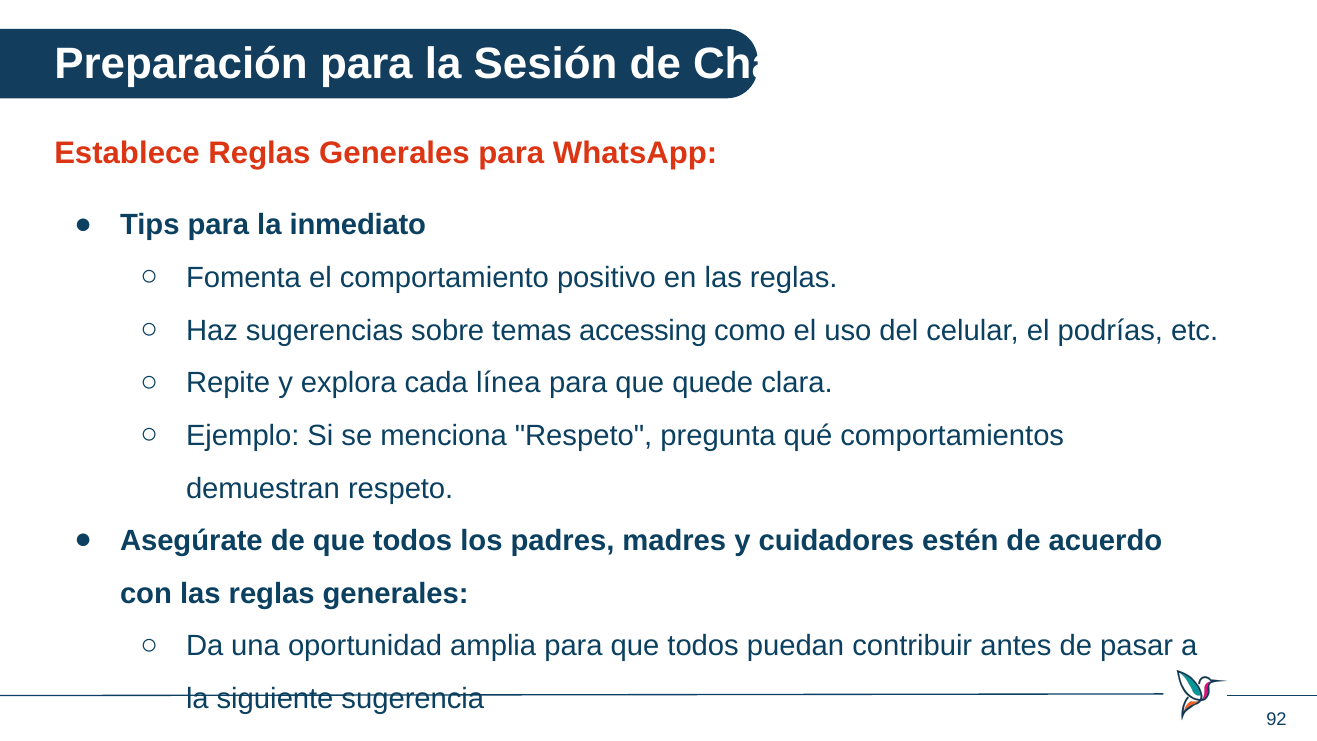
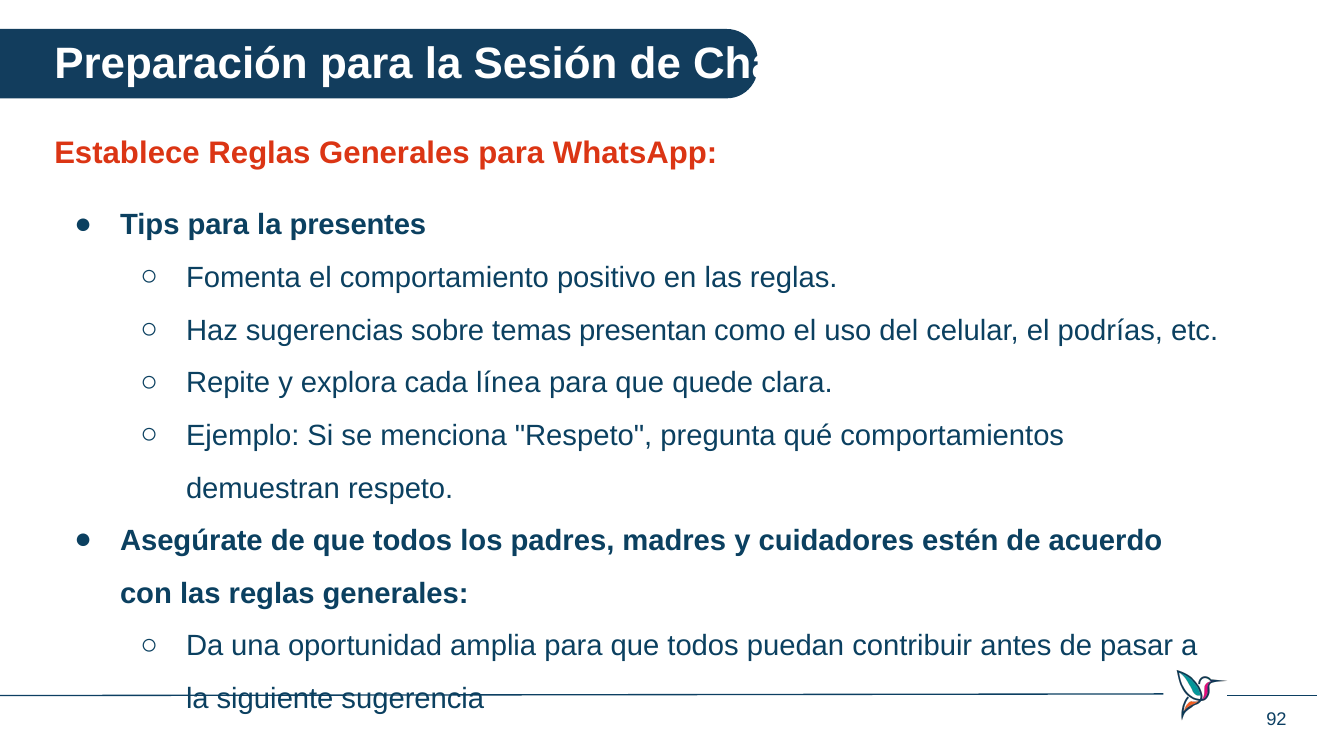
inmediato: inmediato -> presentes (358, 225)
accessing: accessing -> presentan (643, 330)
